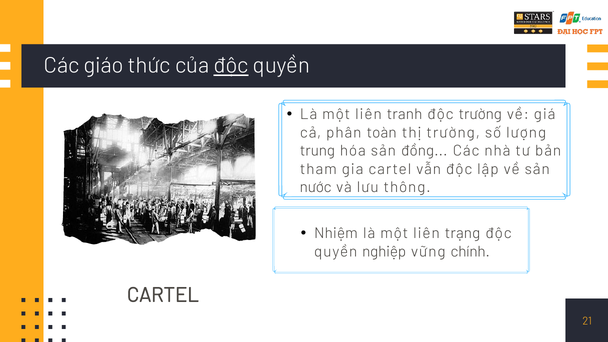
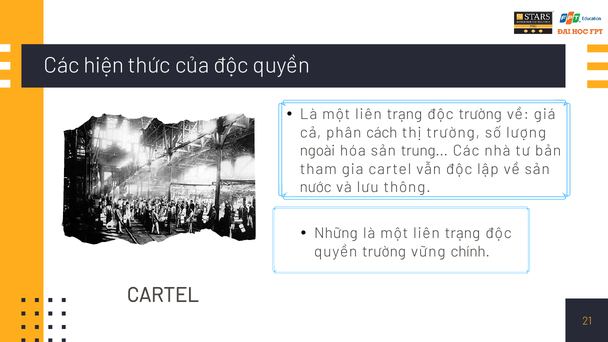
giáo: giáo -> hiện (104, 66)
độc underline: present -> none (231, 66)
tranh: tranh -> trạng (405, 114)
toàn: toàn -> cách (382, 133)
trung: trung -> ngoài (318, 151)
đồng: đồng -> trung (424, 151)
Nhiệm: Nhiệm -> Những (336, 233)
quyền nghiệp: nghiệp -> trường (384, 252)
